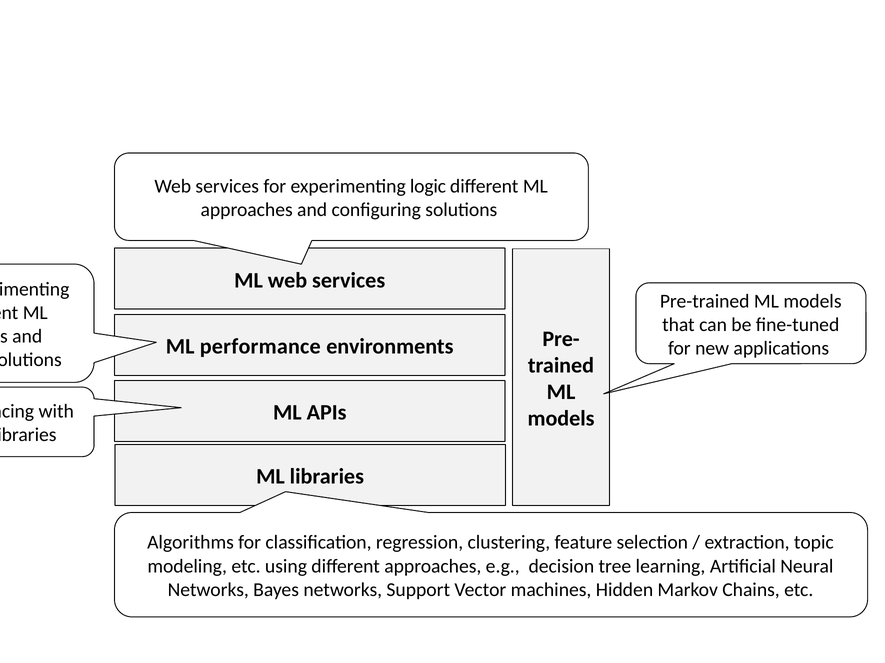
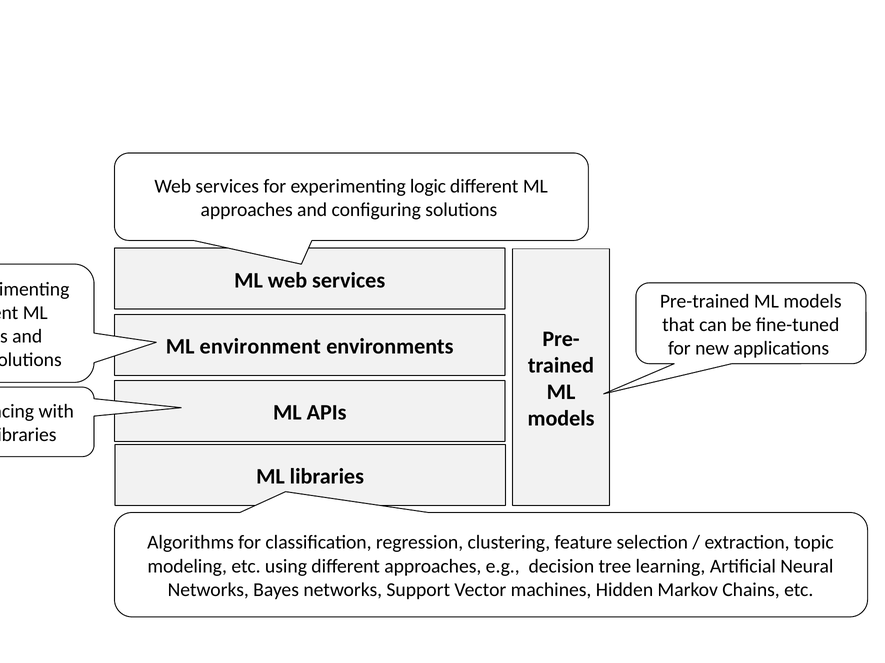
performance: performance -> environment (260, 347)
